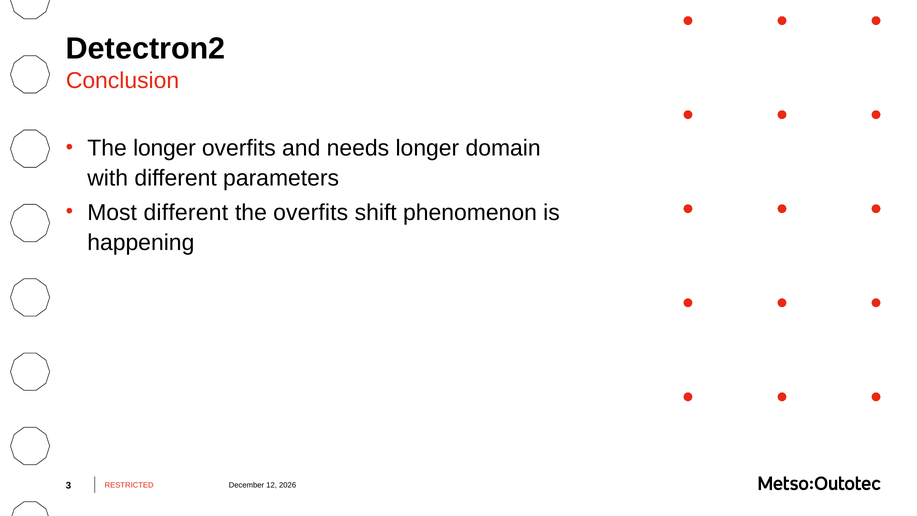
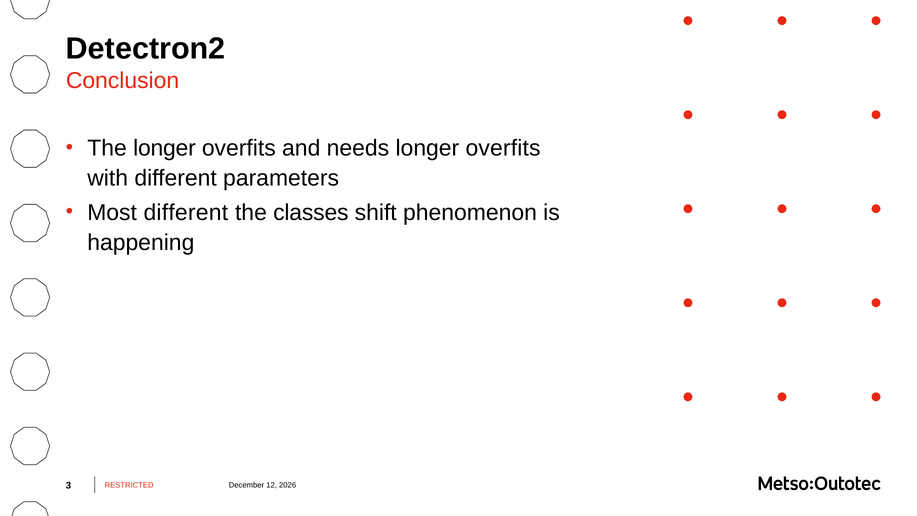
needs longer domain: domain -> overfits (503, 148)
the overfits: overfits -> classes (311, 212)
